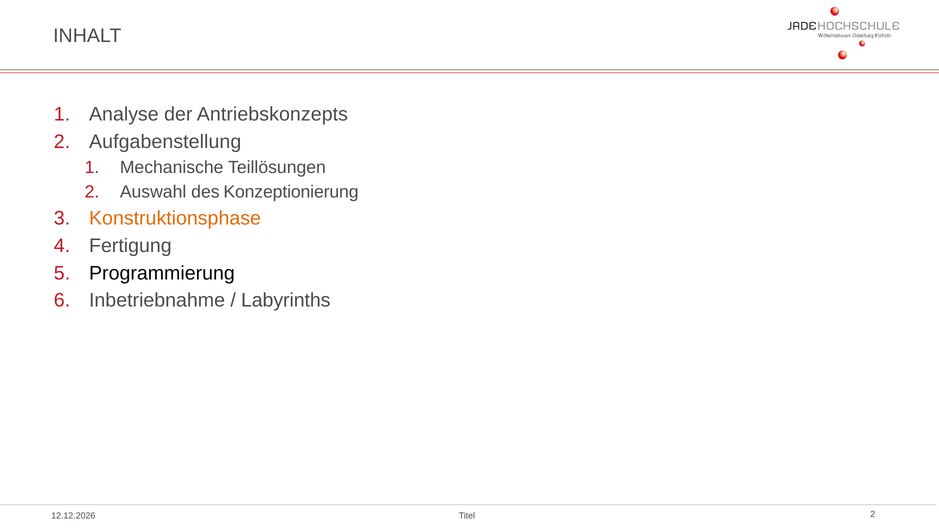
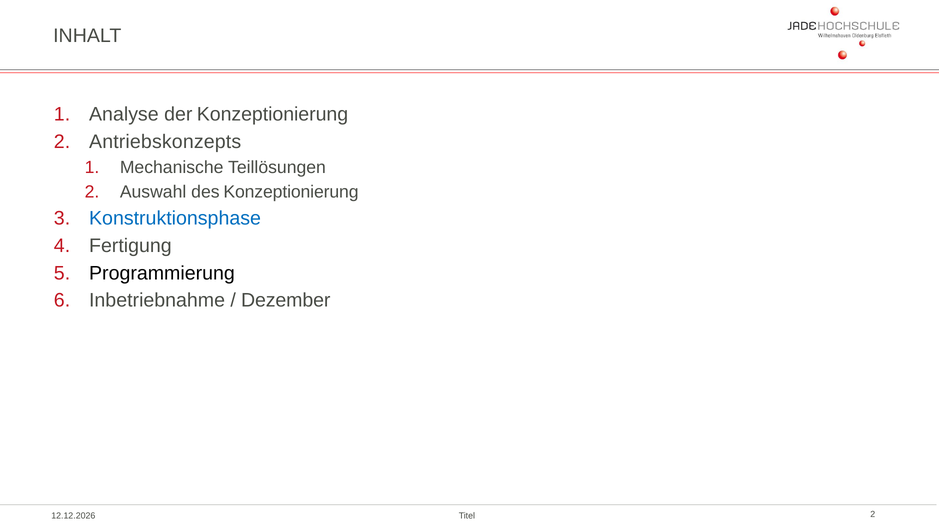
der Antriebskonzepts: Antriebskonzepts -> Konzeptionierung (272, 114)
Aufgabenstellung: Aufgabenstellung -> Antriebskonzepts (165, 142)
Konstruktionsphase colour: orange -> blue (175, 218)
Labyrinths: Labyrinths -> Dezember (286, 301)
